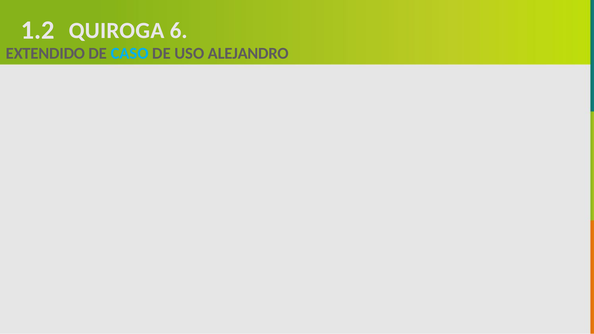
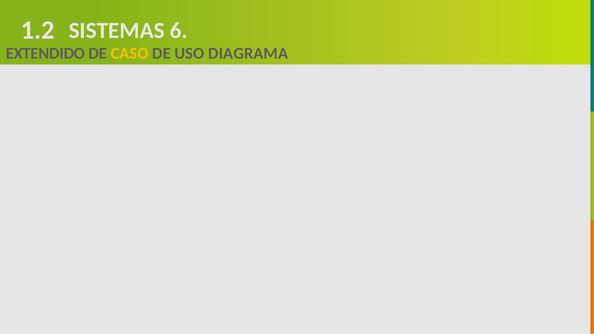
QUIROGA: QUIROGA -> SISTEMAS (117, 31)
CASO colour: light blue -> yellow (130, 53)
ALEJANDRO: ALEJANDRO -> DIAGRAMA (248, 53)
